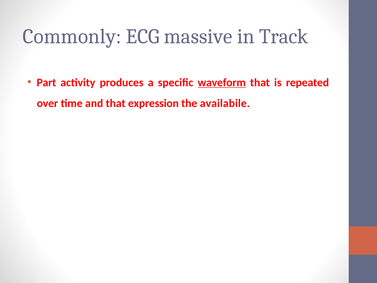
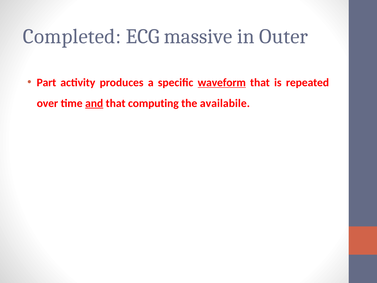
Commonly: Commonly -> Completed (72, 36)
Track: Track -> Outer (284, 36)
and underline: none -> present (94, 103)
expression: expression -> computing (153, 103)
